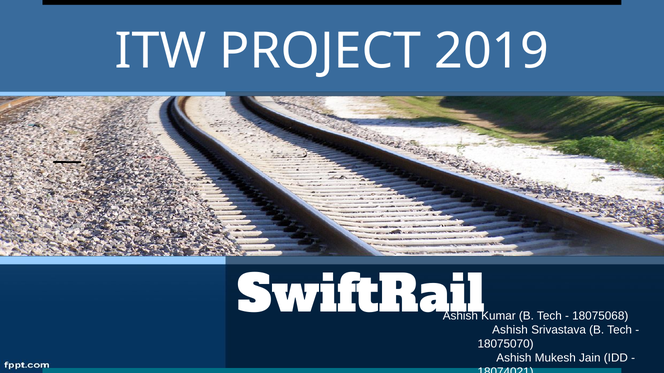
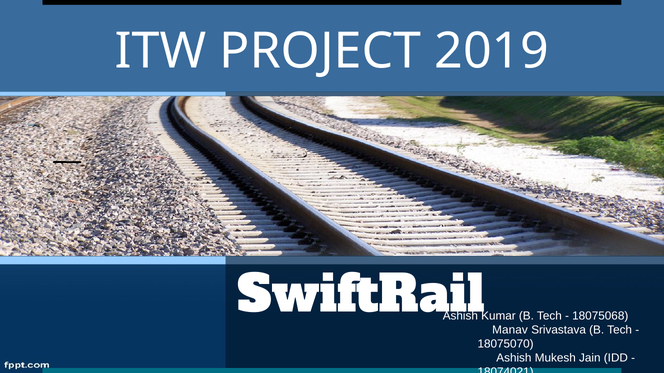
Ashish: Ashish -> Manav (510, 330)
